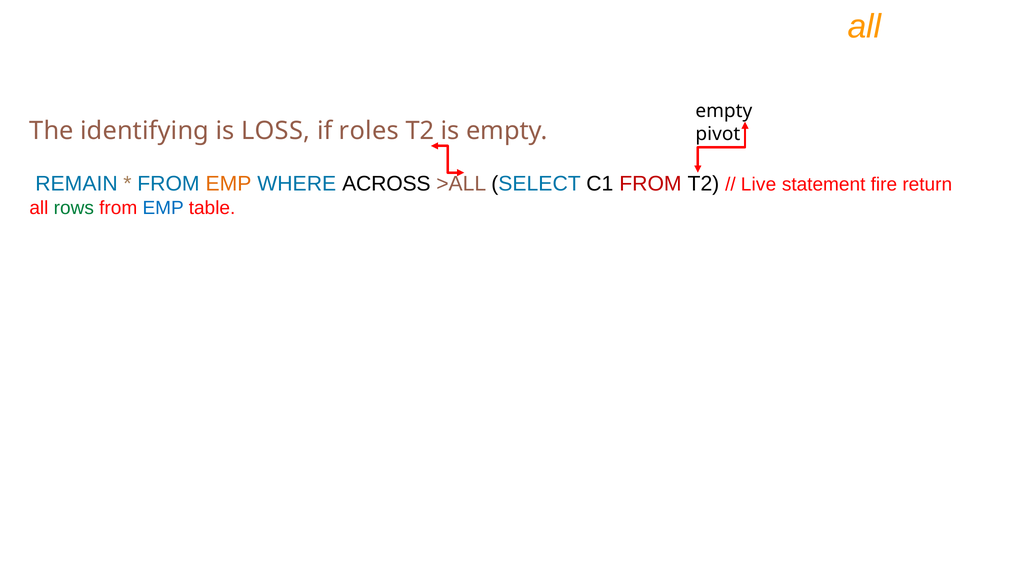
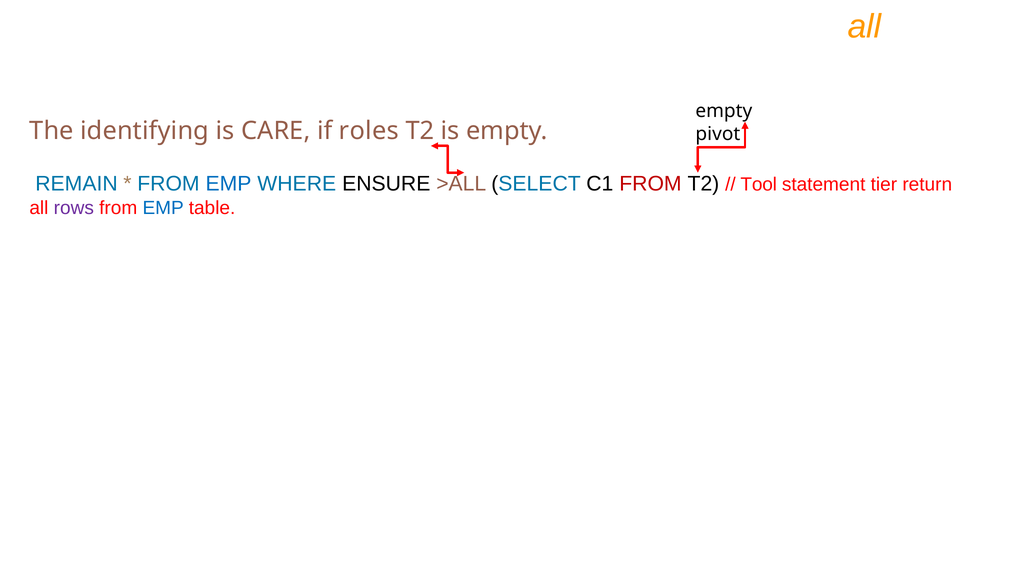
LOSS: LOSS -> CARE (276, 131)
EMP colour: orange -> blue (229, 184)
ACROSS: ACROSS -> ENSURE (386, 184)
Live: Live -> Tool (759, 185)
fire: fire -> tier (884, 185)
rows colour: green -> purple (74, 208)
